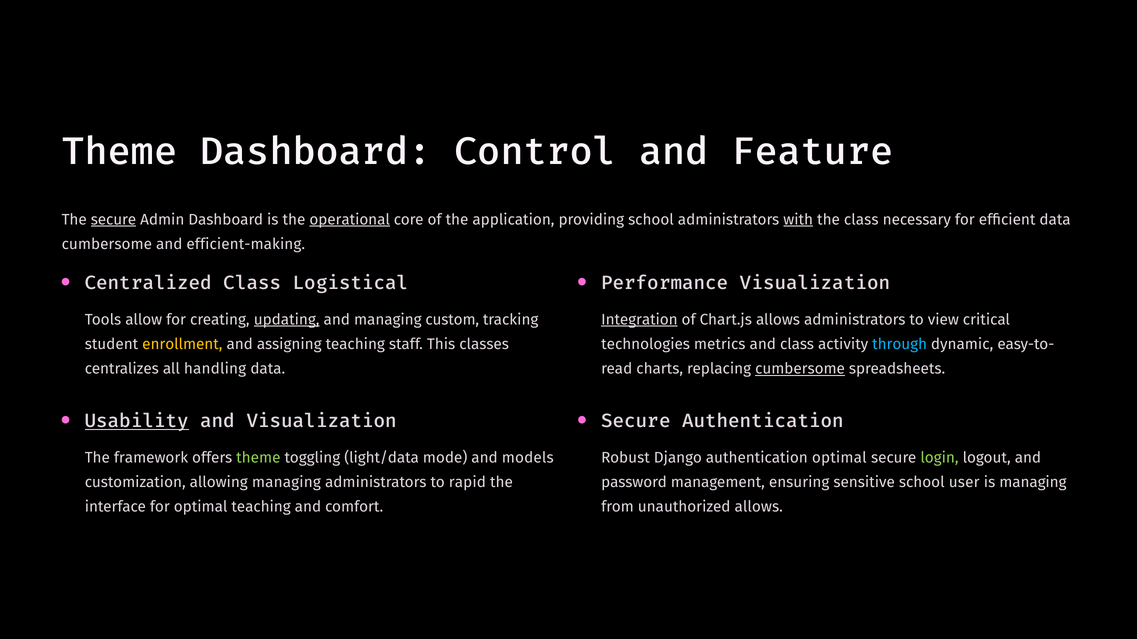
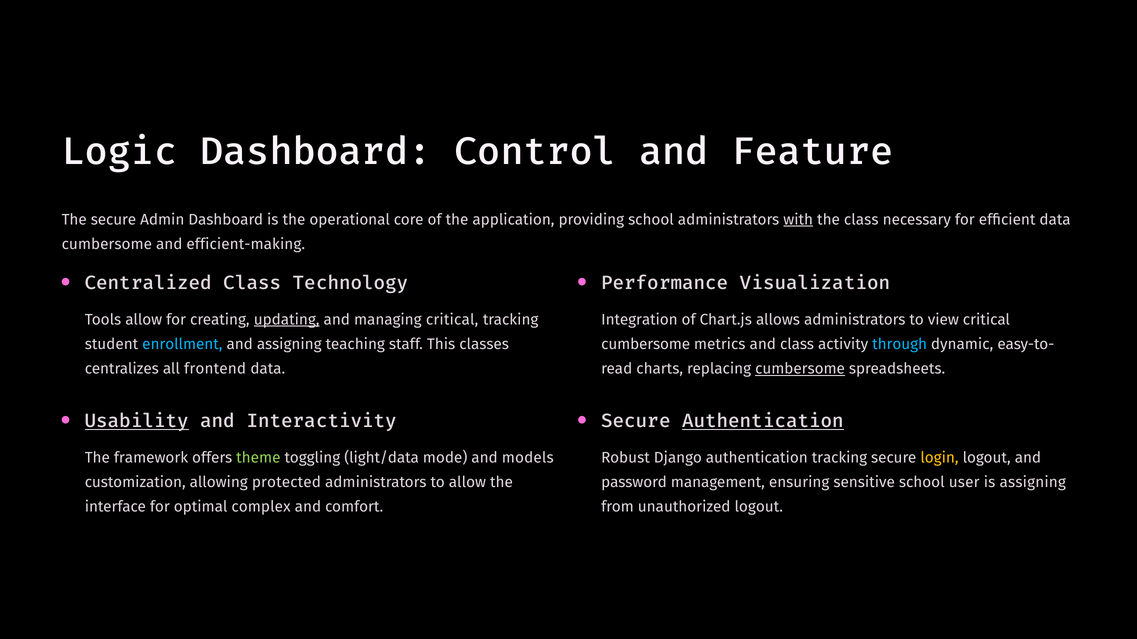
Theme: Theme -> Logic (119, 152)
secure underline: present -> none (113, 220)
operational underline: present -> none (350, 220)
Logistical: Logistical -> Technology (351, 283)
managing custom: custom -> critical (452, 320)
Integration underline: present -> none (639, 320)
enrollment colour: yellow -> light blue (182, 344)
technologies: technologies -> cumbersome (646, 344)
handling: handling -> frontend (215, 369)
and Visualization: Visualization -> Interactivity (322, 422)
Authentication underline: none -> present (763, 422)
authentication optimal: optimal -> tracking (839, 458)
login colour: light green -> yellow (939, 458)
allowing managing: managing -> protected (286, 483)
to rapid: rapid -> allow (467, 483)
is managing: managing -> assigning (1033, 483)
optimal teaching: teaching -> complex (261, 507)
unauthorized allows: allows -> logout (759, 507)
